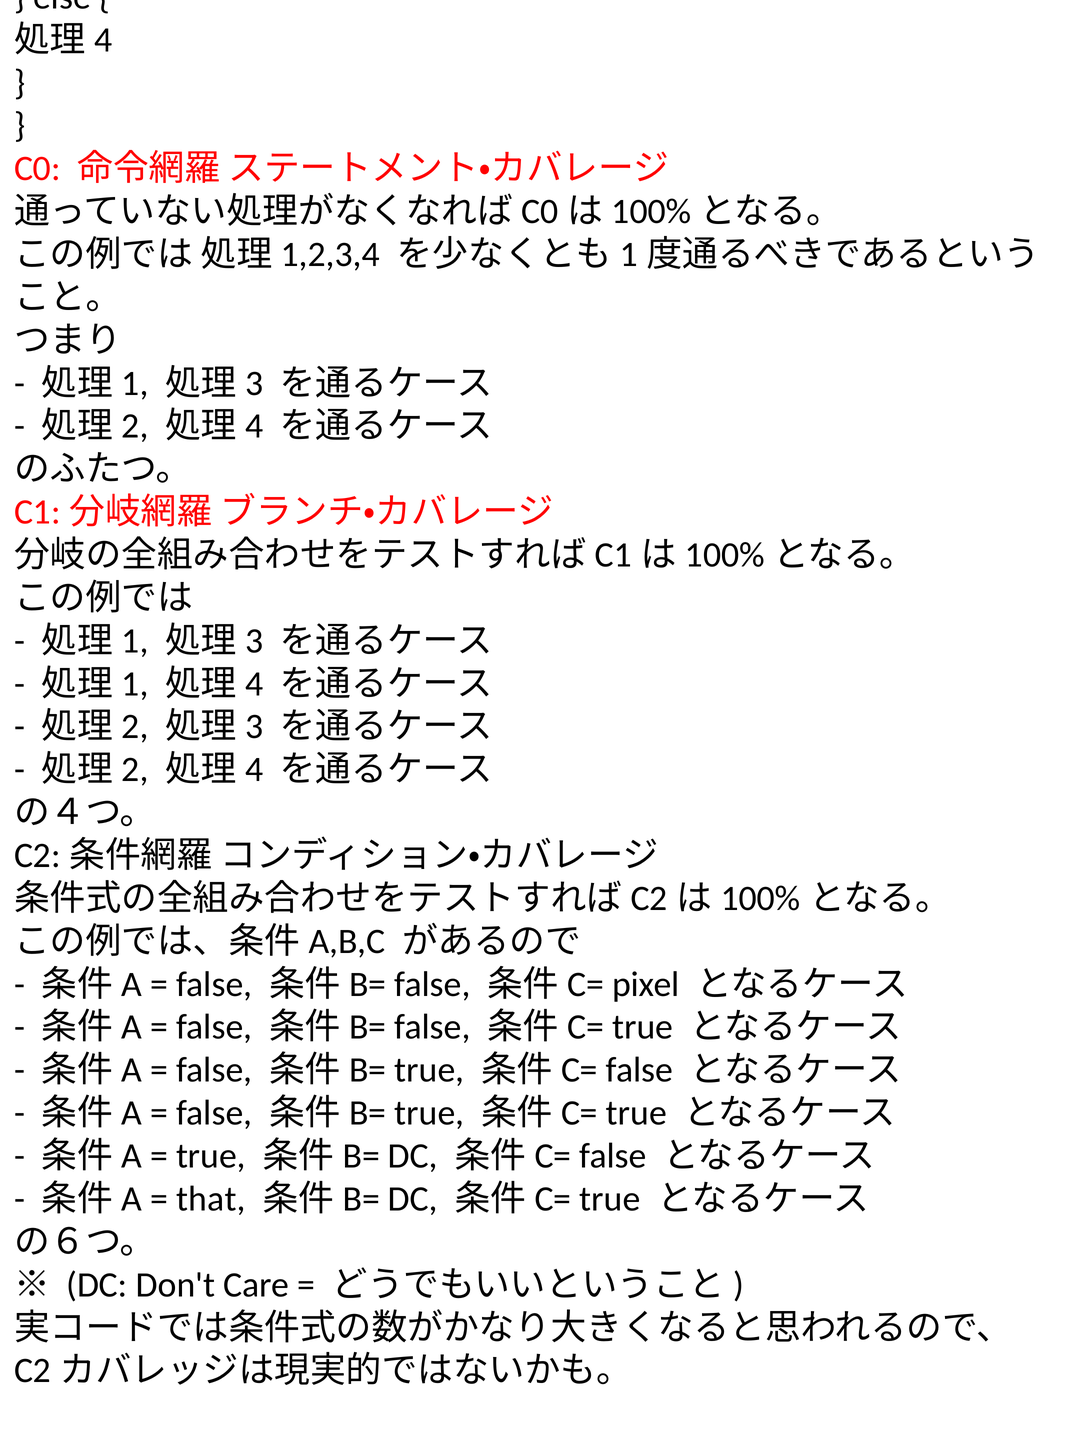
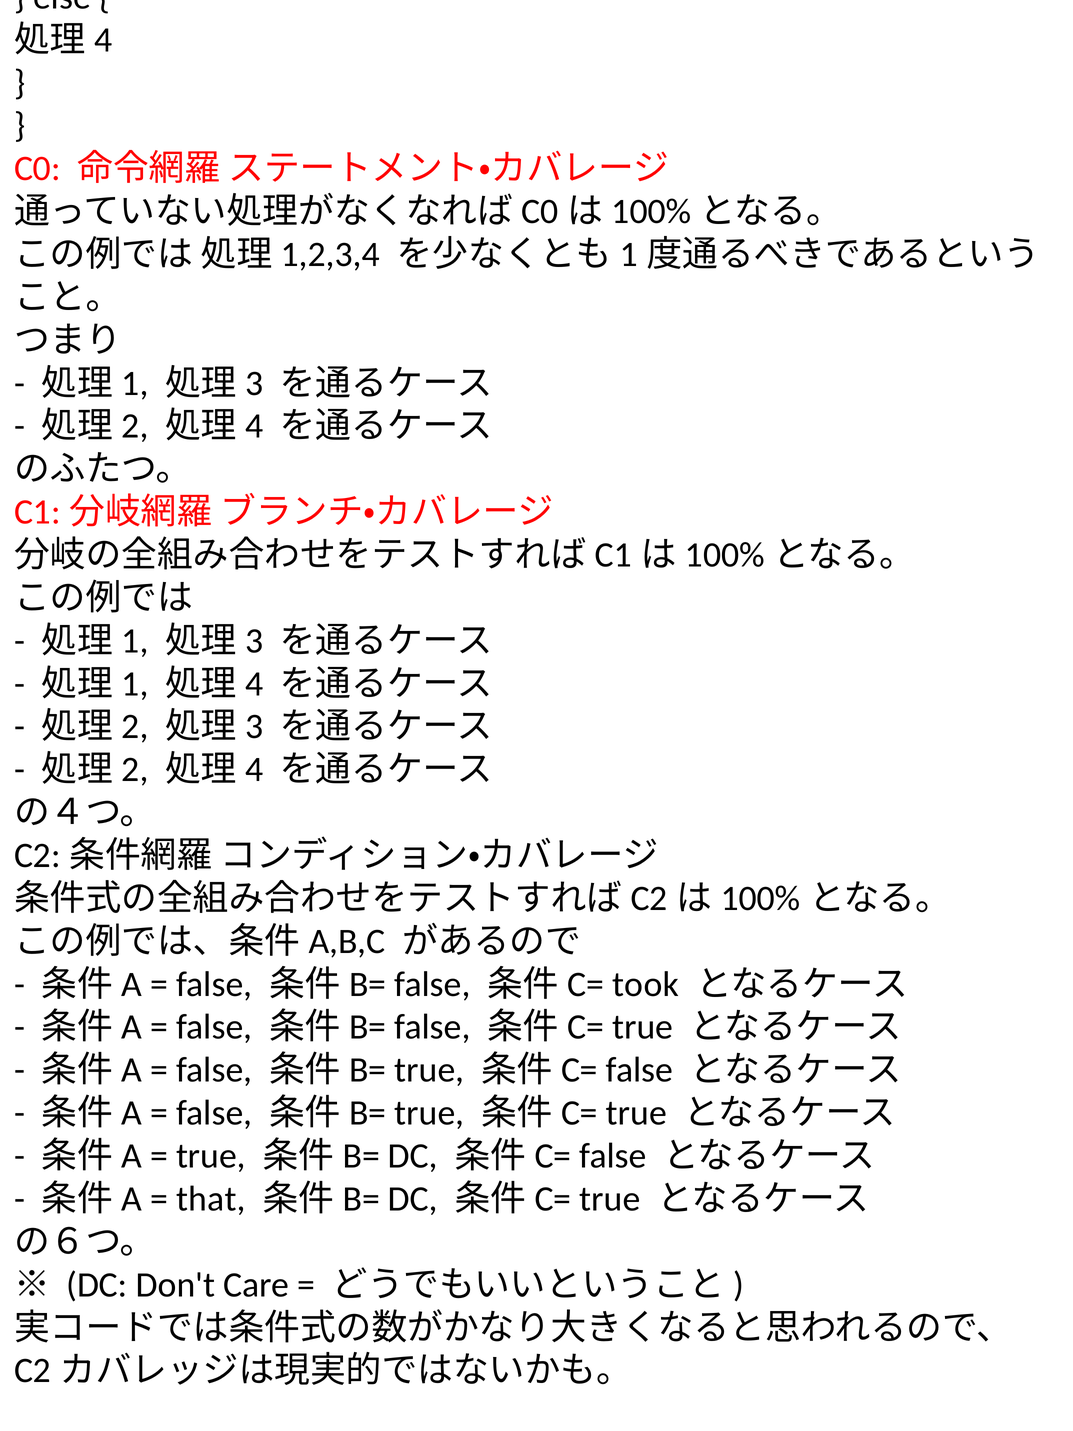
pixel: pixel -> took (646, 984)
